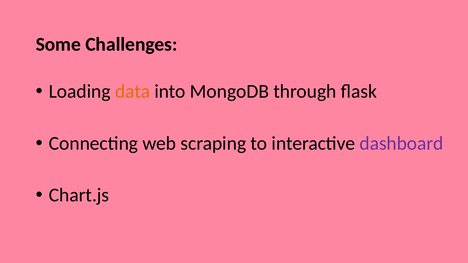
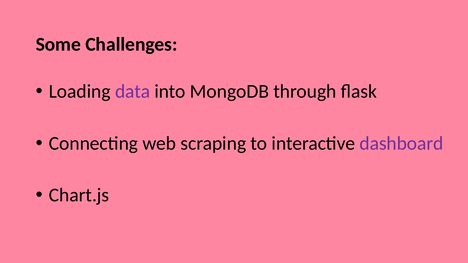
data colour: orange -> purple (133, 92)
